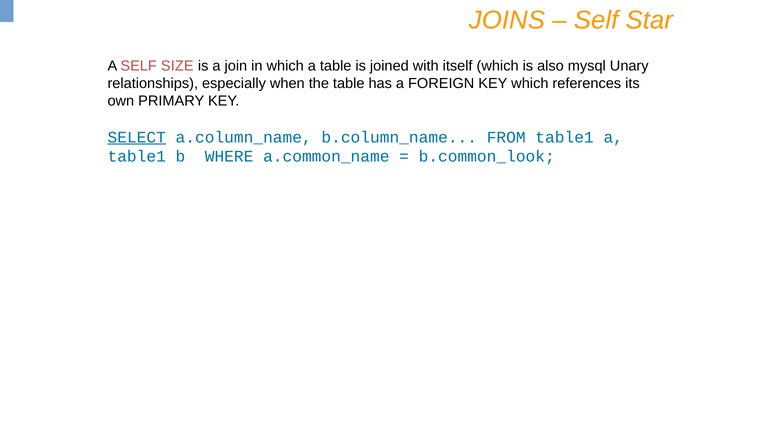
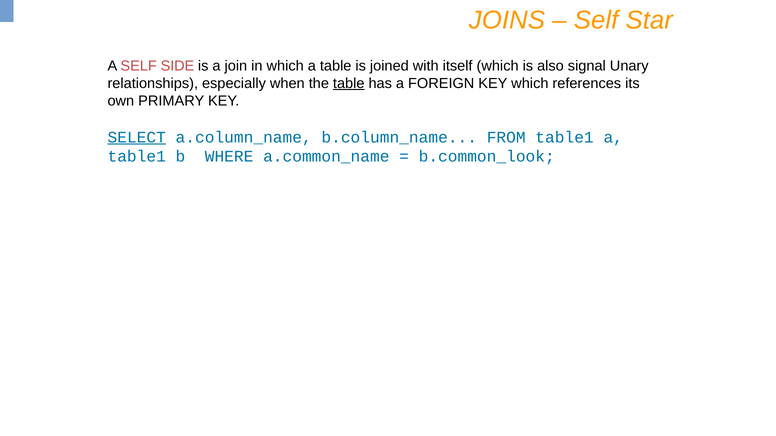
SIZE: SIZE -> SIDE (177, 66)
mysql: mysql -> signal (587, 66)
table underline: none -> present (349, 83)
